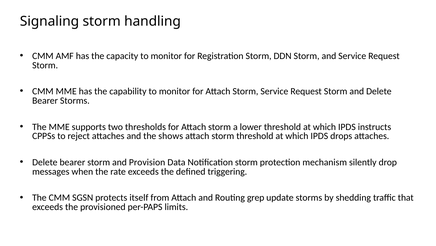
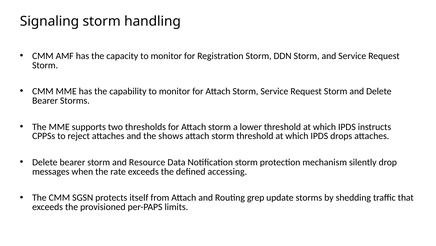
Provision: Provision -> Resource (147, 162)
triggering: triggering -> accessing (227, 171)
